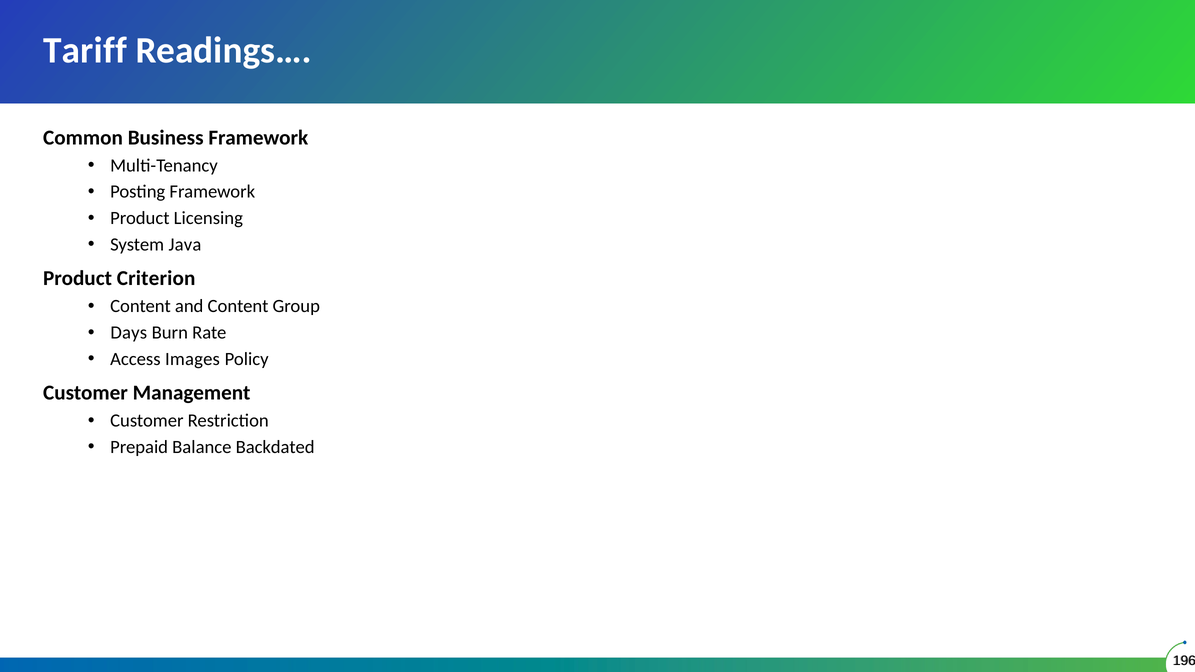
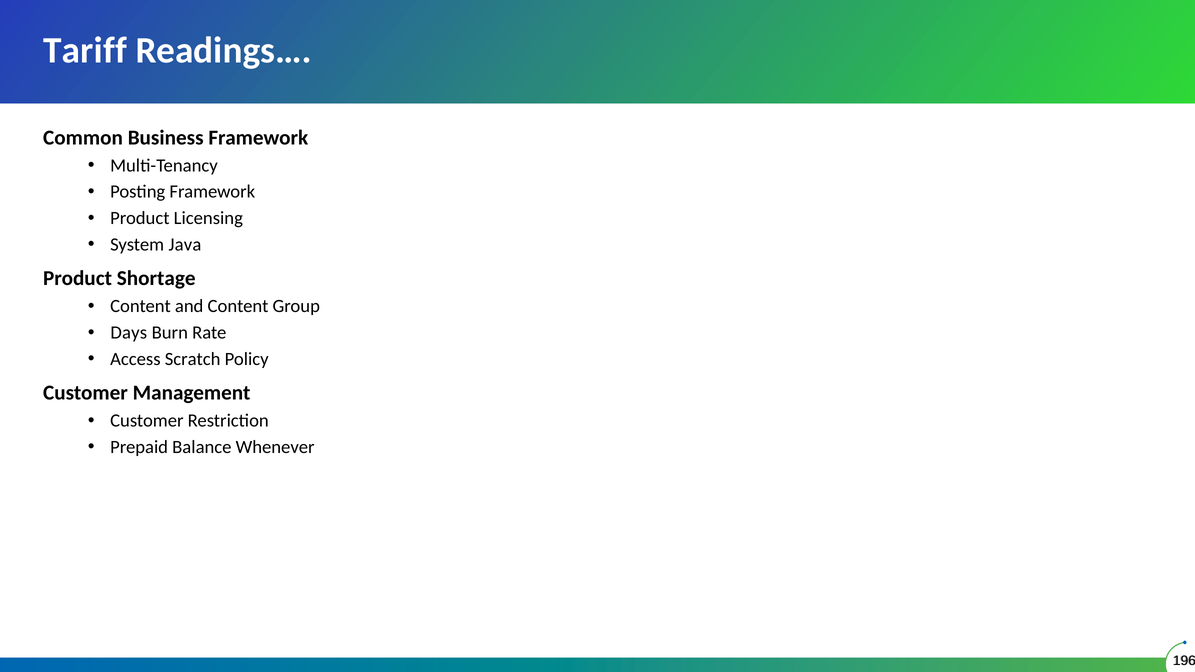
Criterion: Criterion -> Shortage (156, 279)
Images: Images -> Scratch (193, 359)
Backdated: Backdated -> Whenever (275, 447)
